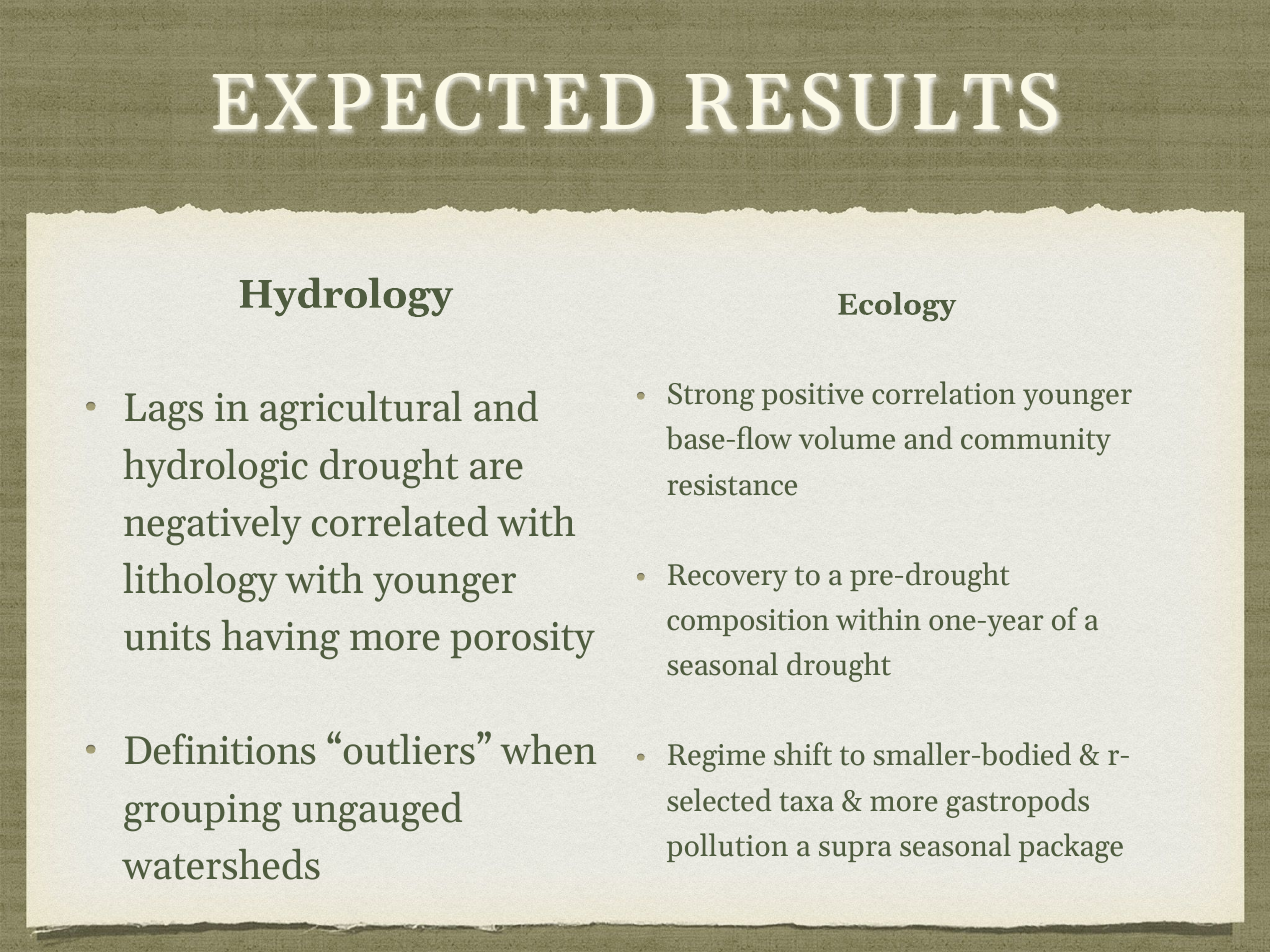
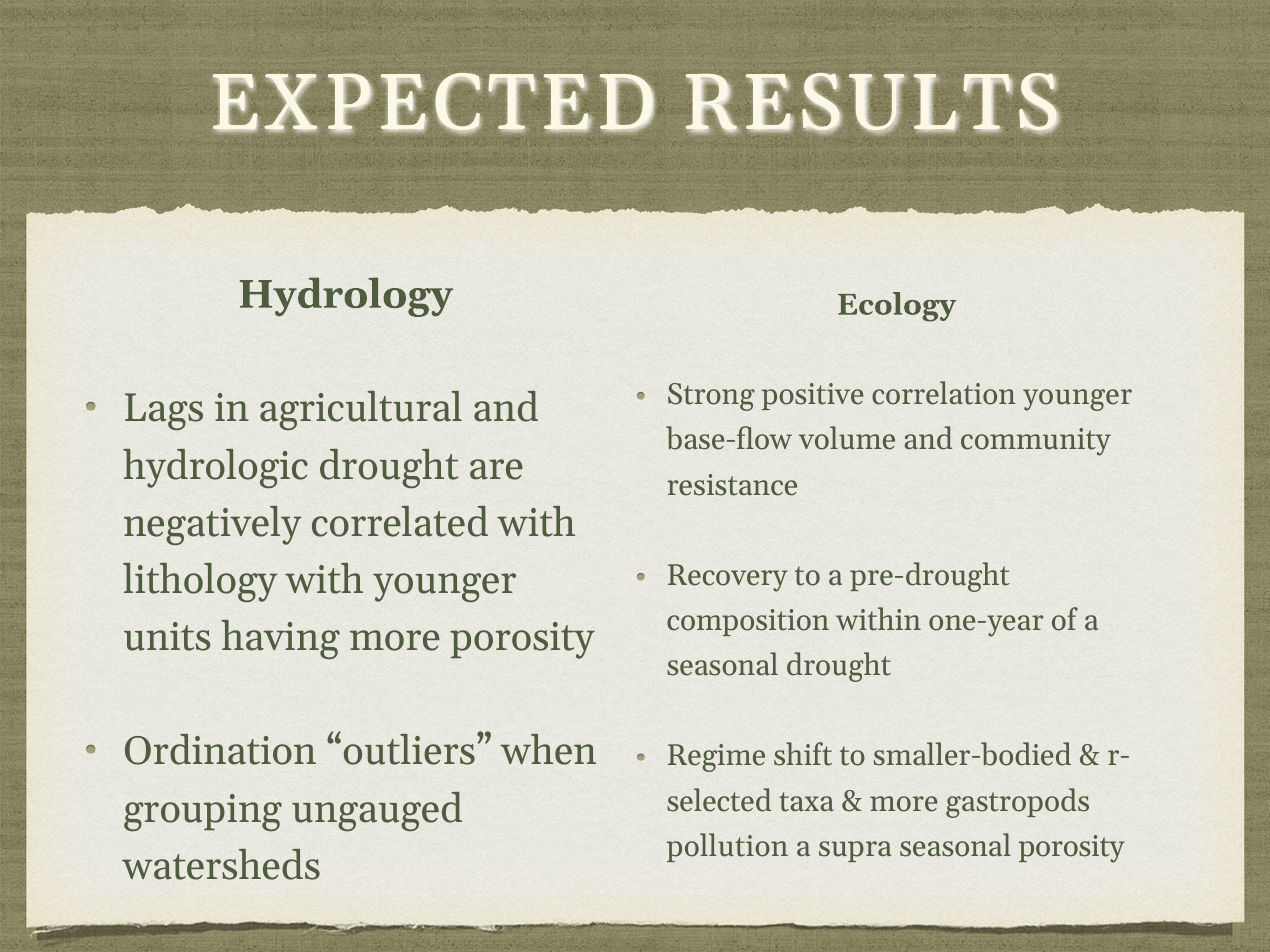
Definitions: Definitions -> Ordination (220, 752)
seasonal package: package -> porosity (1071, 847)
